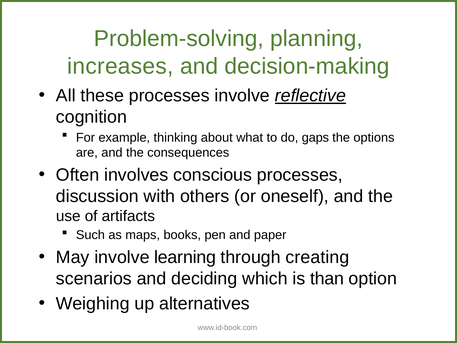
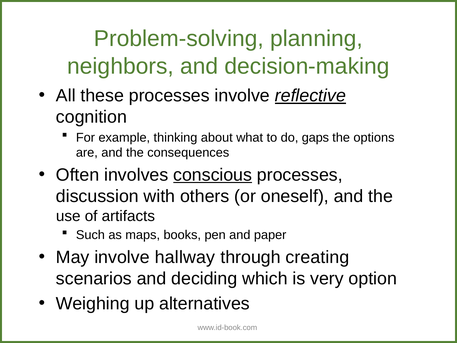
increases: increases -> neighbors (120, 66)
conscious underline: none -> present (213, 175)
learning: learning -> hallway (185, 257)
than: than -> very (327, 278)
